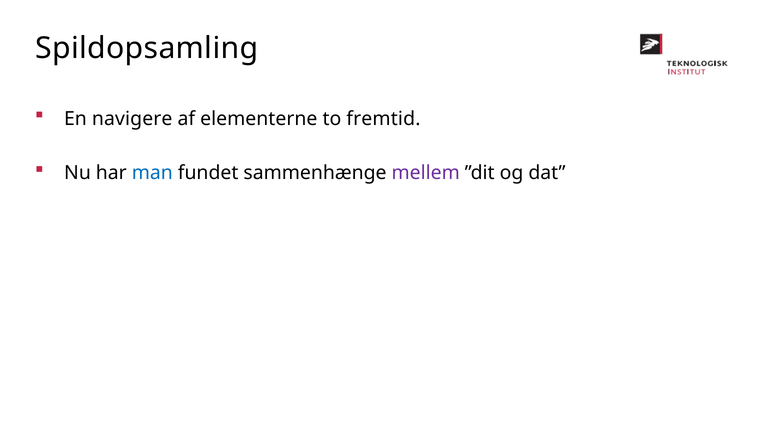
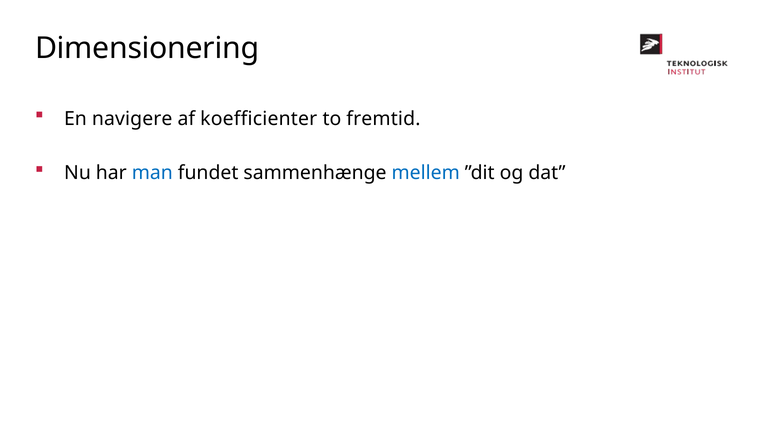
Spildopsamling: Spildopsamling -> Dimensionering (147, 48)
elementerne: elementerne -> koefficienter (259, 119)
mellem colour: purple -> blue (426, 173)
